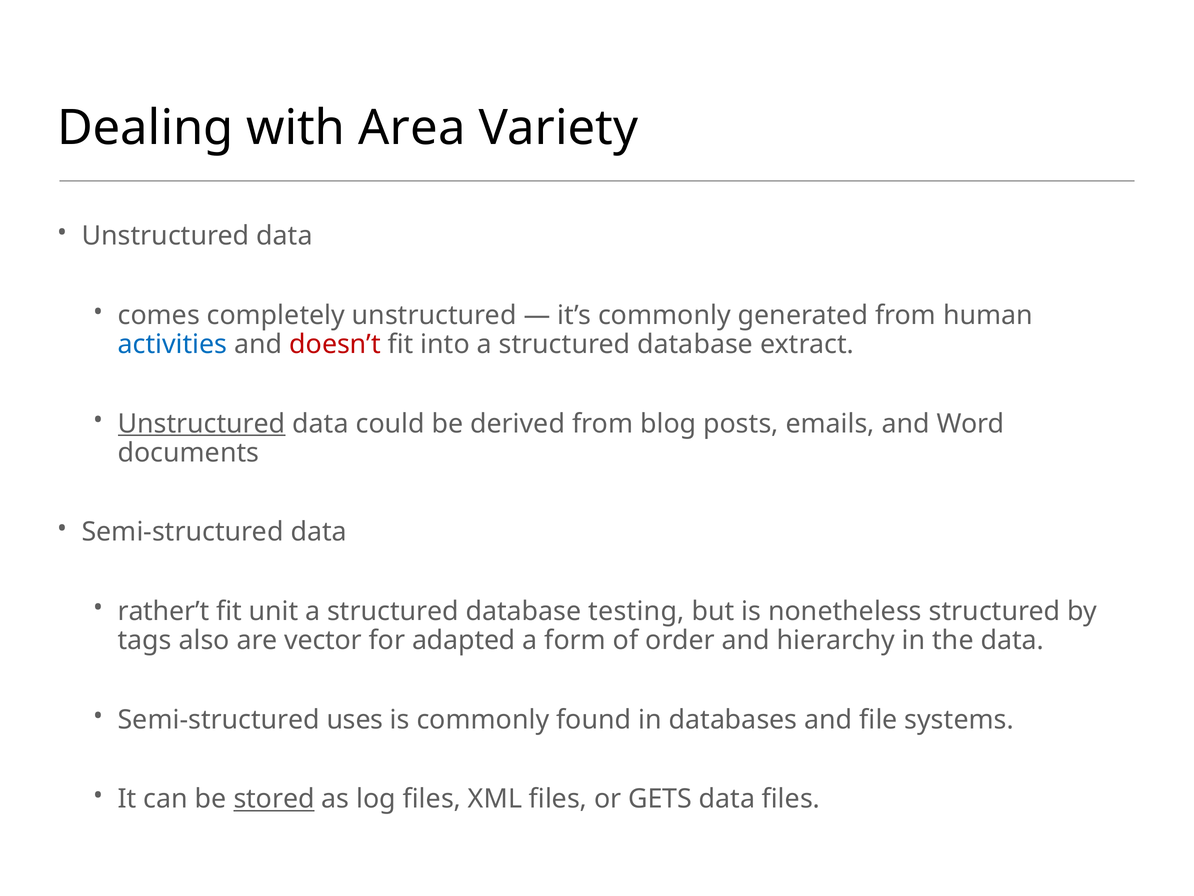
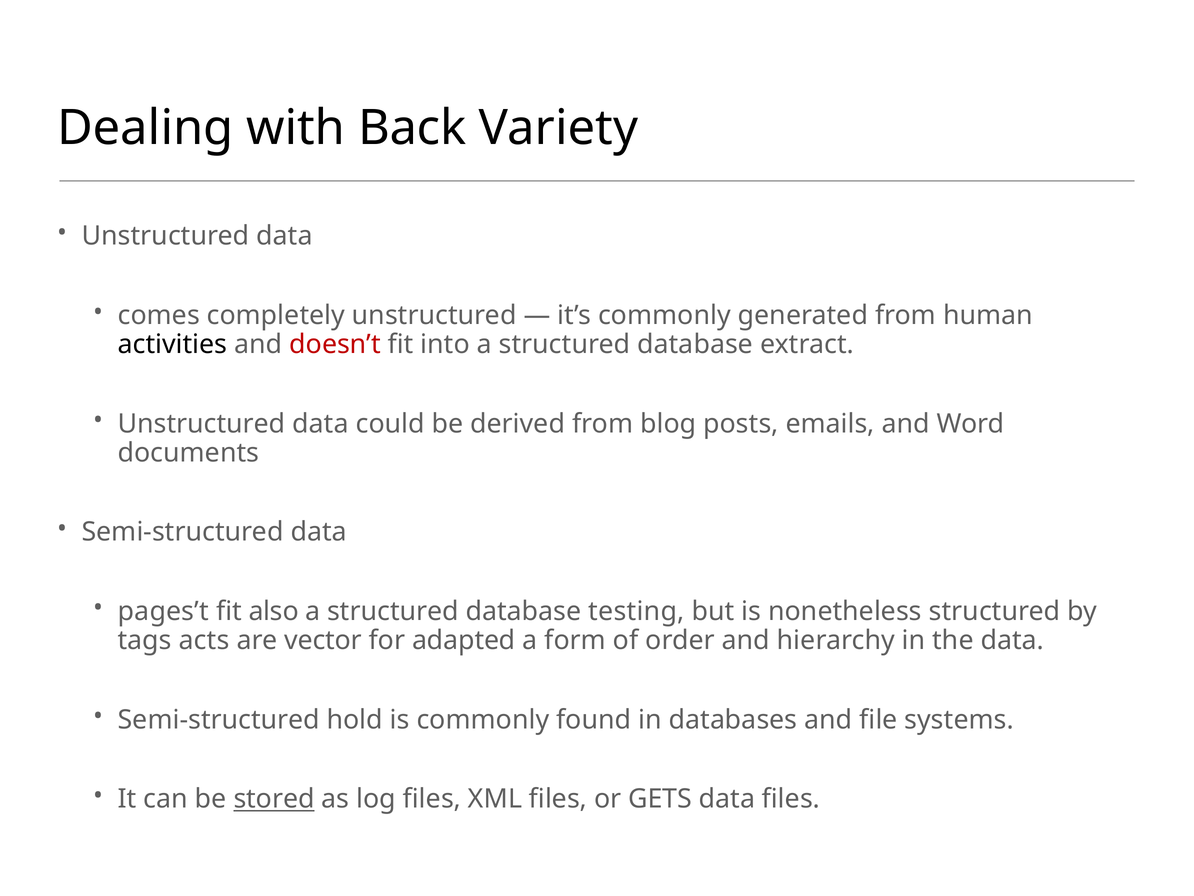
Area: Area -> Back (412, 128)
activities colour: blue -> black (173, 344)
Unstructured underline: present -> none (202, 424)
rather’t: rather’t -> pages’t (163, 611)
unit: unit -> also (274, 611)
also: also -> acts (204, 640)
uses: uses -> hold (355, 719)
